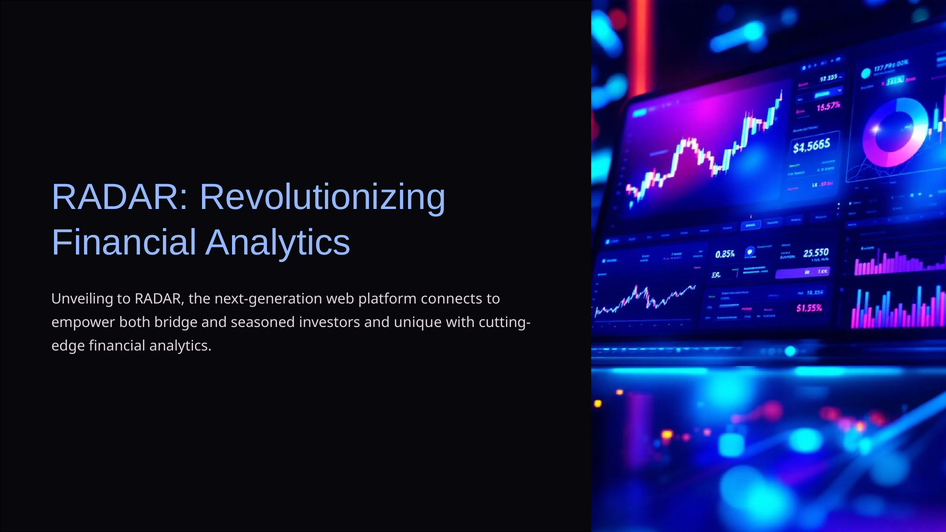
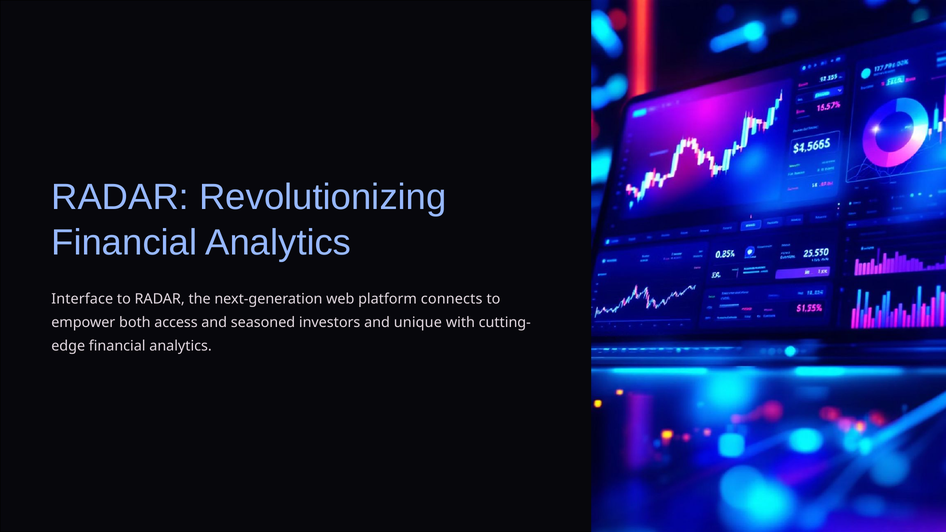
Unveiling: Unveiling -> Interface (82, 299)
bridge: bridge -> access (176, 322)
